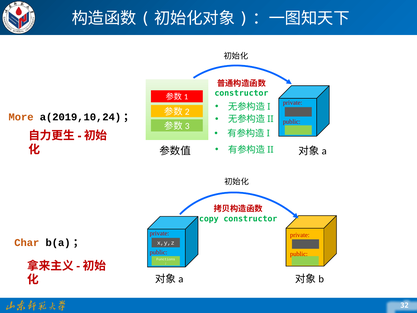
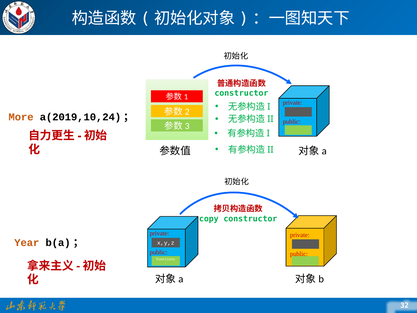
Char: Char -> Year (27, 243)
